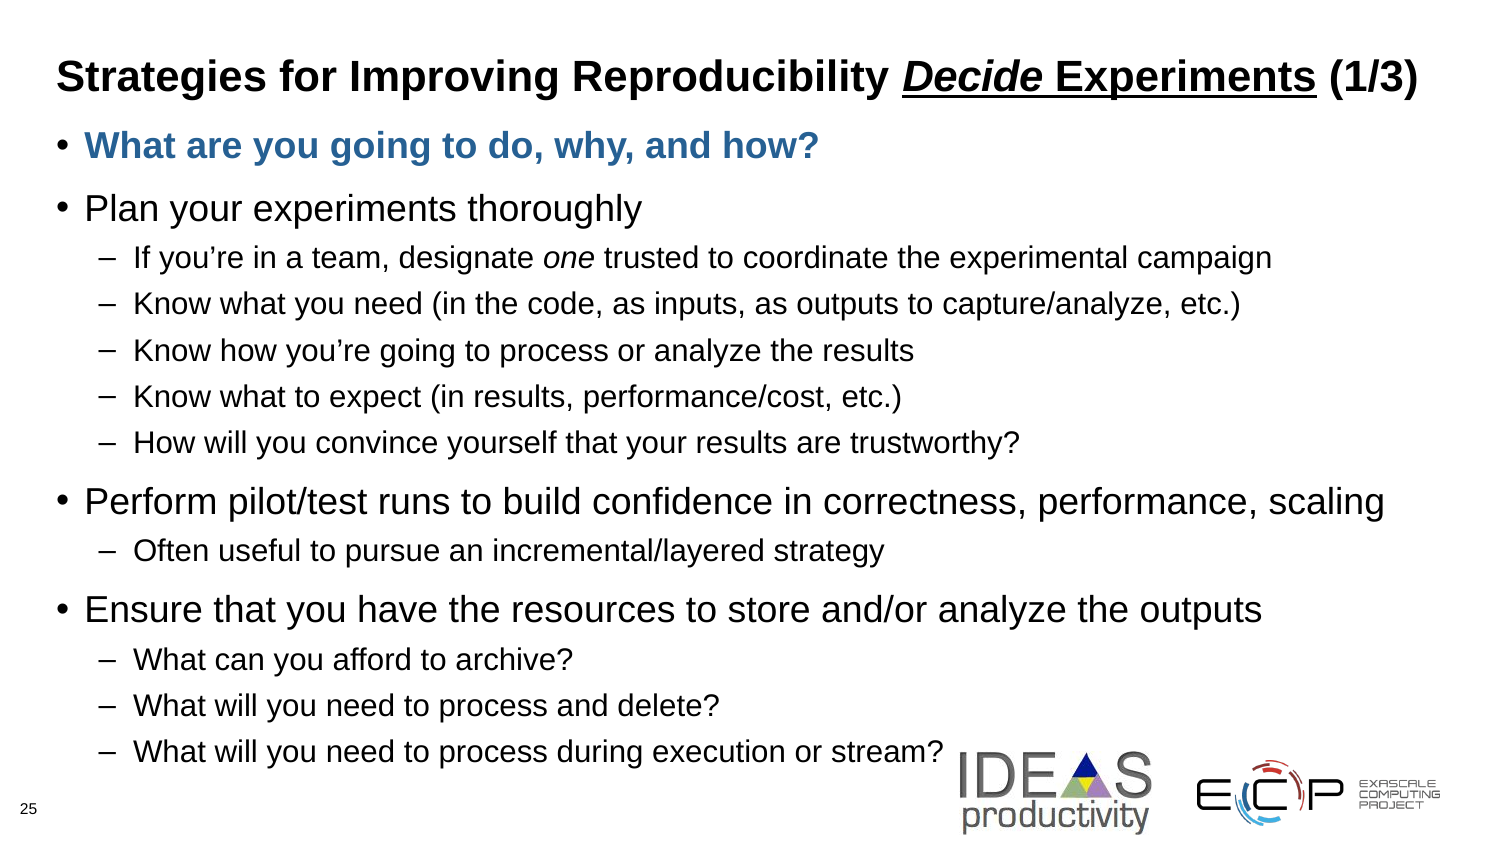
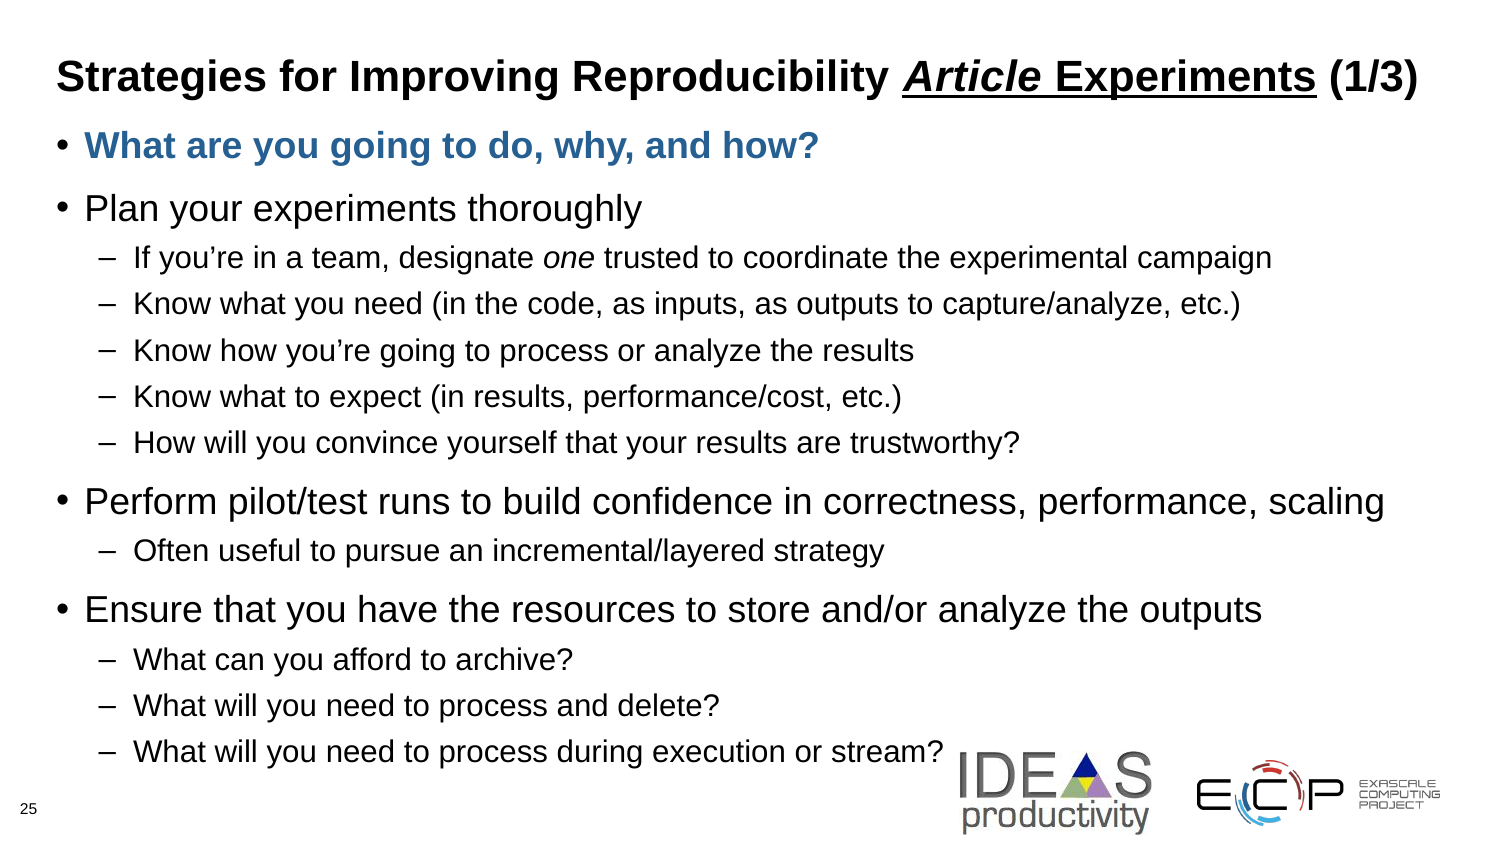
Decide: Decide -> Article (972, 77)
